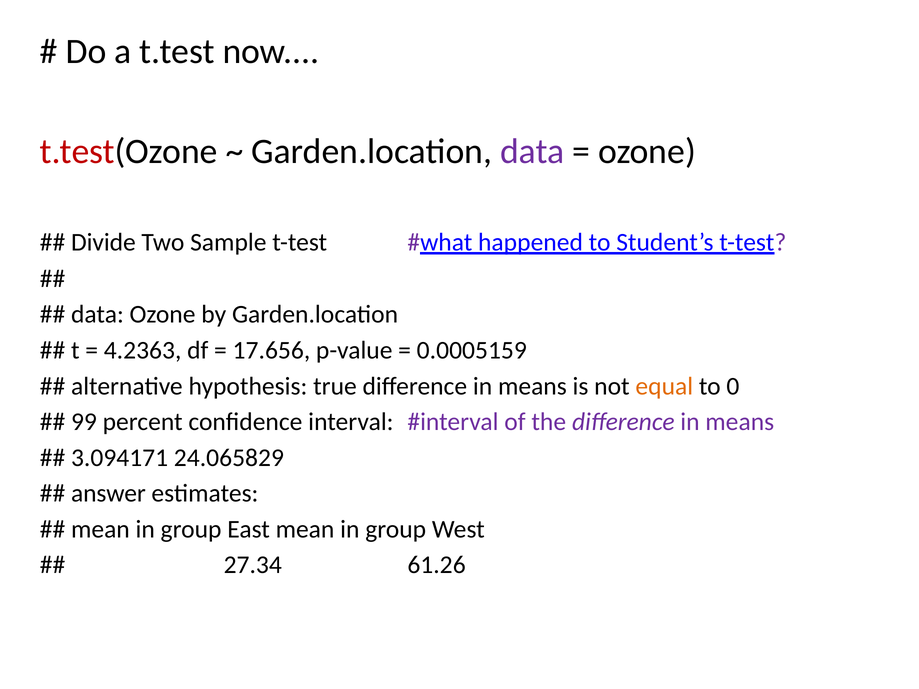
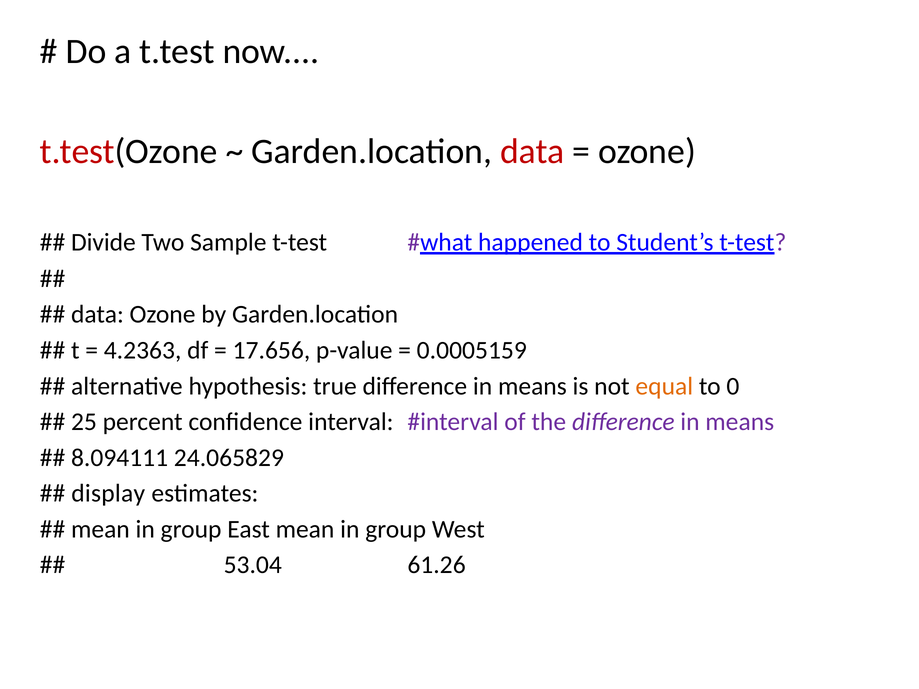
data colour: purple -> red (532, 151)
99: 99 -> 25 (84, 422)
3.094171: 3.094171 -> 8.094111 (120, 458)
answer: answer -> display (108, 494)
27.34: 27.34 -> 53.04 (253, 565)
